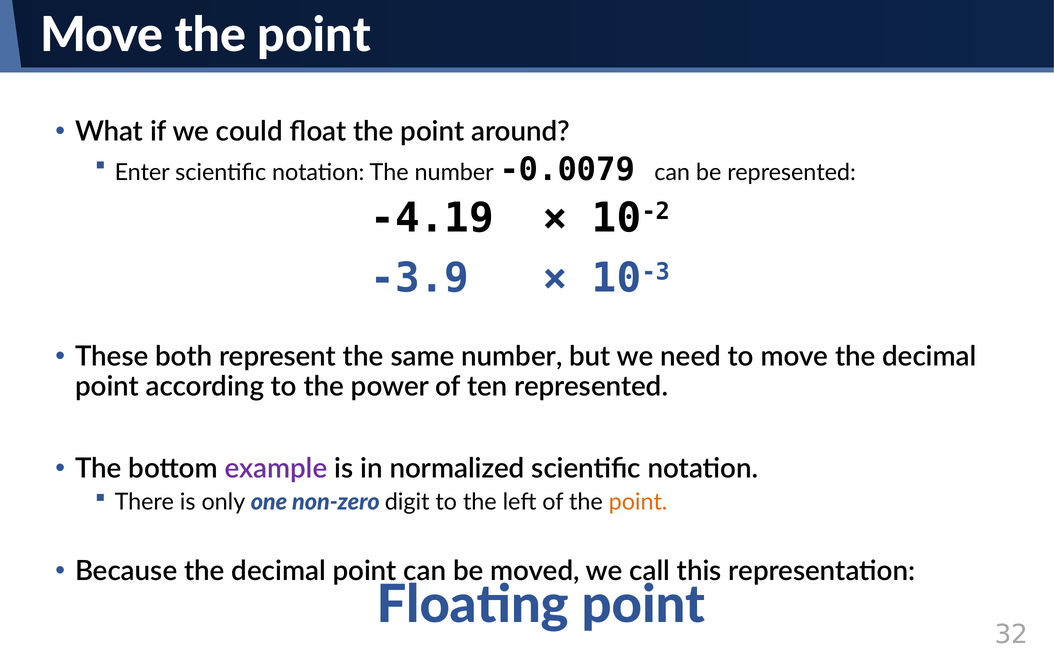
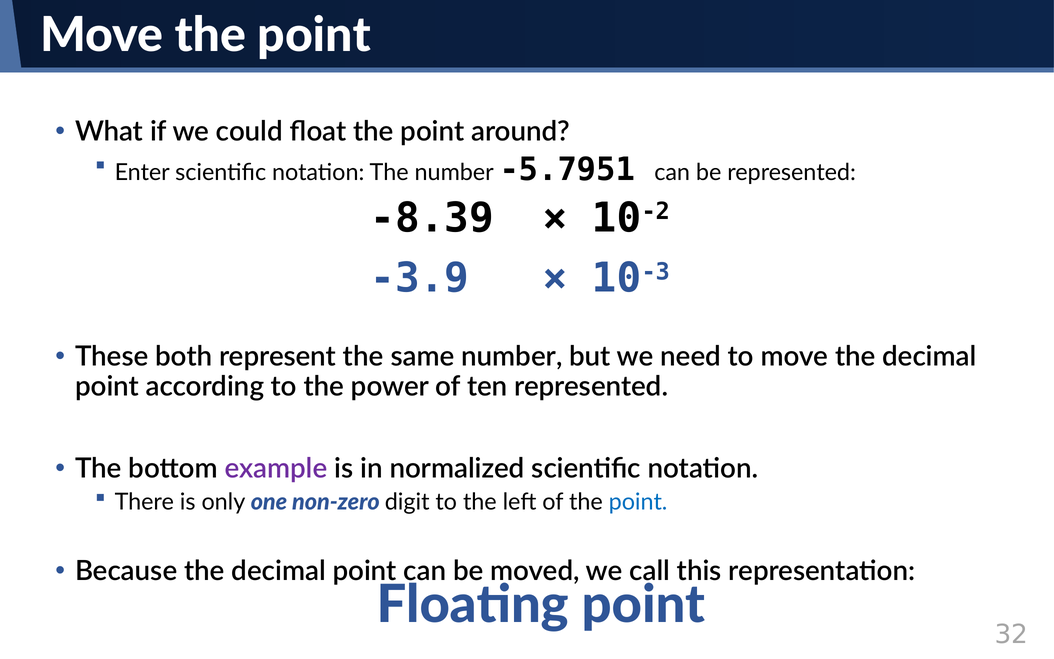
-0.0079: -0.0079 -> -5.7951 (567, 170)
-4.19: -4.19 -> -8.39 (432, 218)
point colour: orange -> blue (638, 502)
